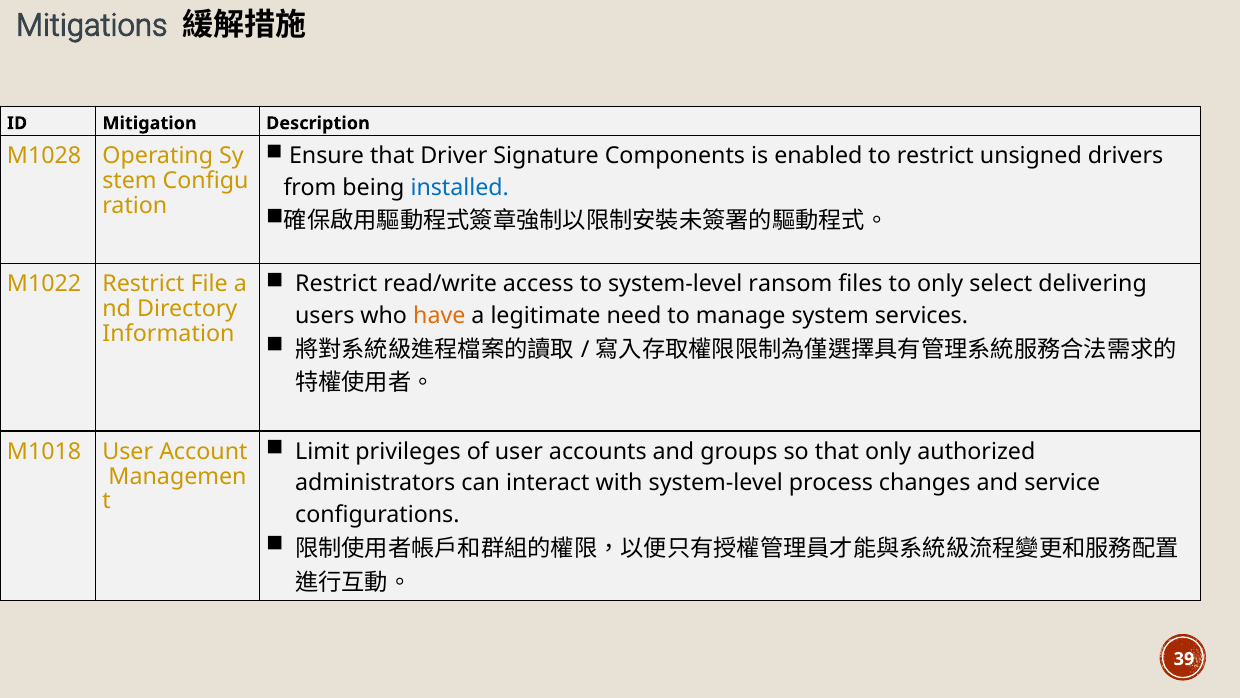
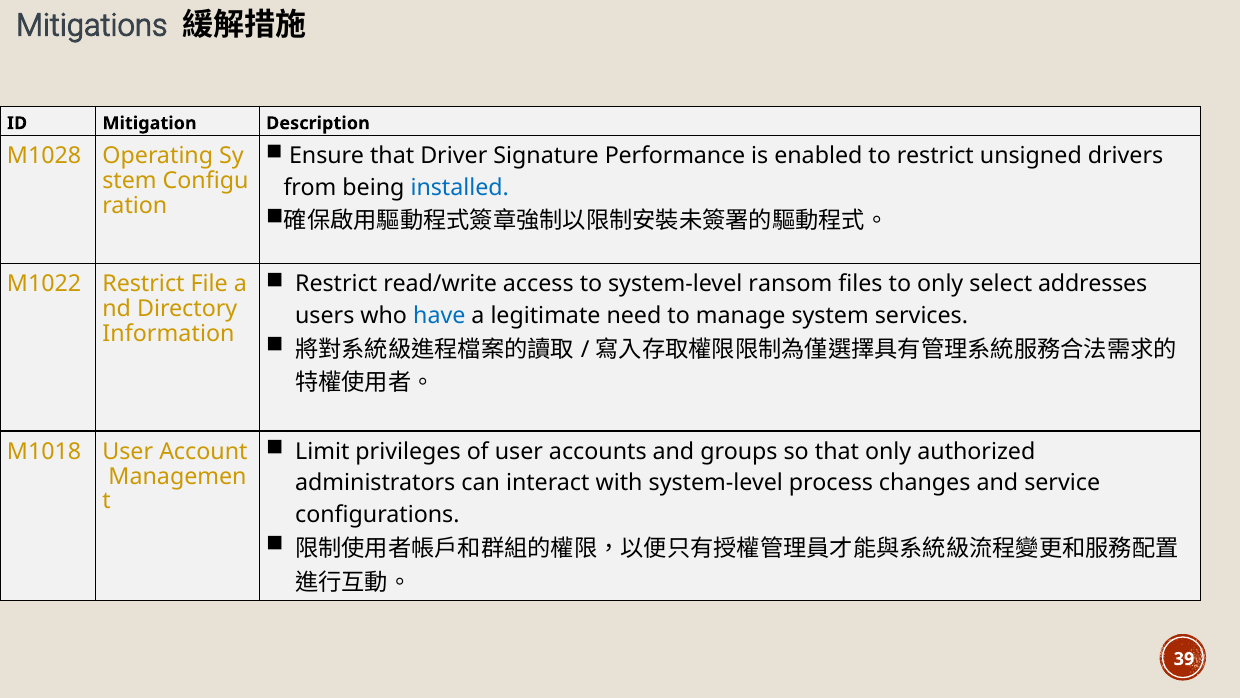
Components: Components -> Performance (675, 156)
delivering: delivering -> addresses (1093, 284)
have colour: orange -> blue (439, 315)
